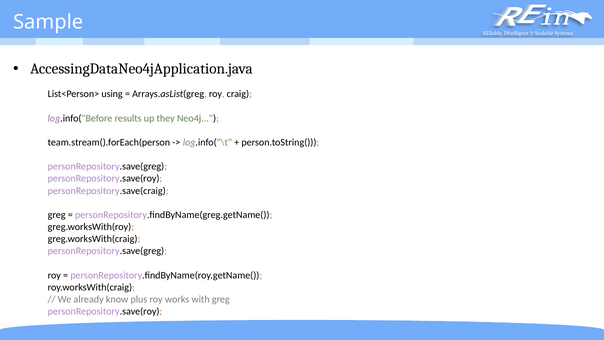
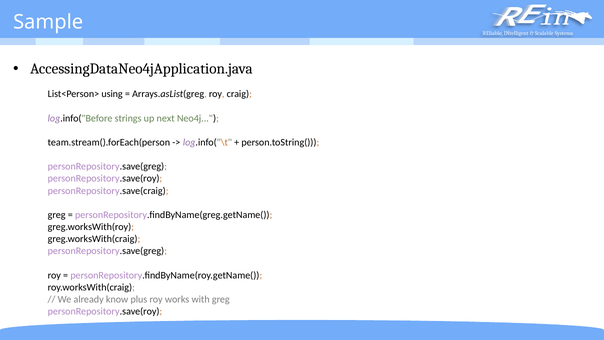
results: results -> strings (128, 118)
they: they -> next (166, 118)
